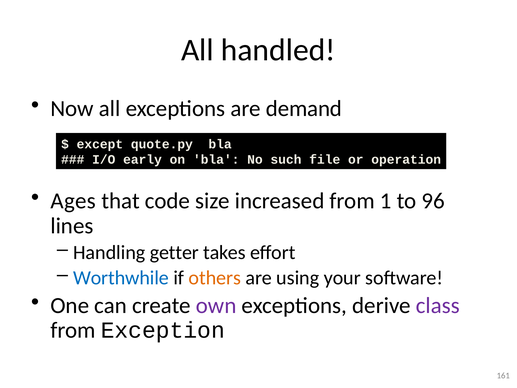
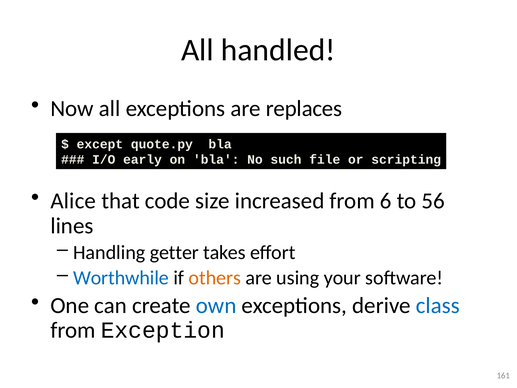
demand: demand -> replaces (304, 108)
operation: operation -> scripting (406, 160)
Ages: Ages -> Alice (73, 201)
1: 1 -> 6 (386, 201)
96: 96 -> 56 (433, 201)
own colour: purple -> blue (216, 305)
class colour: purple -> blue (438, 305)
